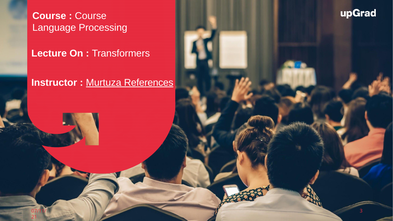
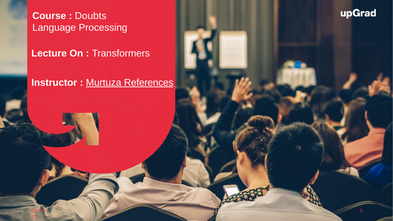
Course: Course -> Doubts (91, 16)
